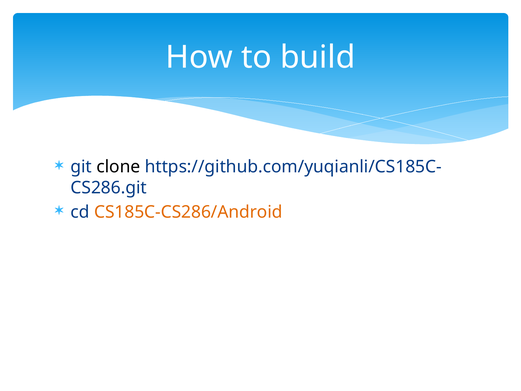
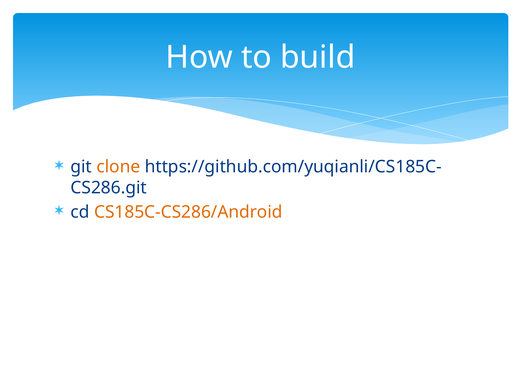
clone colour: black -> orange (118, 167)
